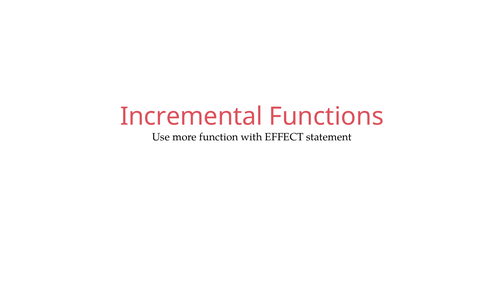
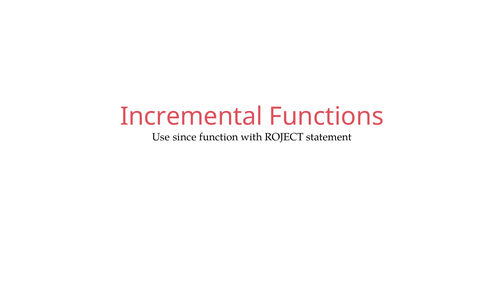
more: more -> since (185, 137)
EFFECT: EFFECT -> ROJECT (284, 137)
